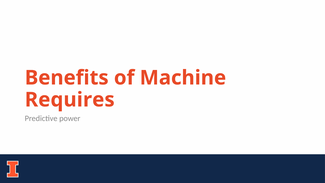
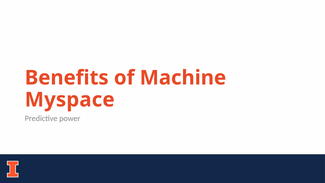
Requires: Requires -> Myspace (70, 100)
